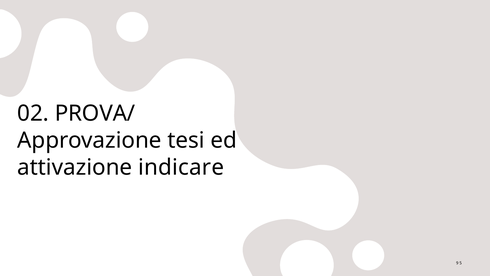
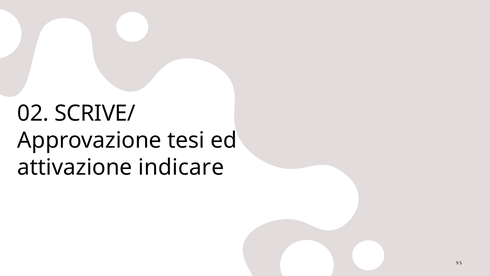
PROVA/: PROVA/ -> SCRIVE/ (95, 113)
